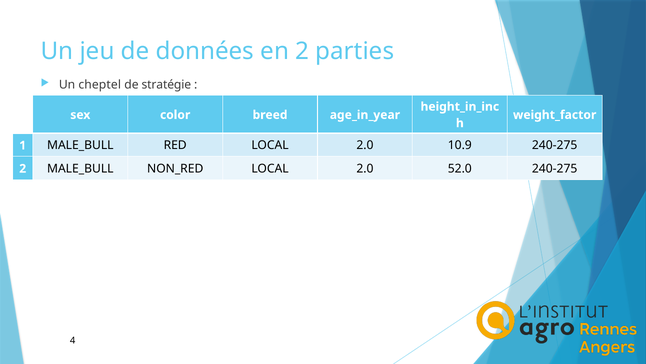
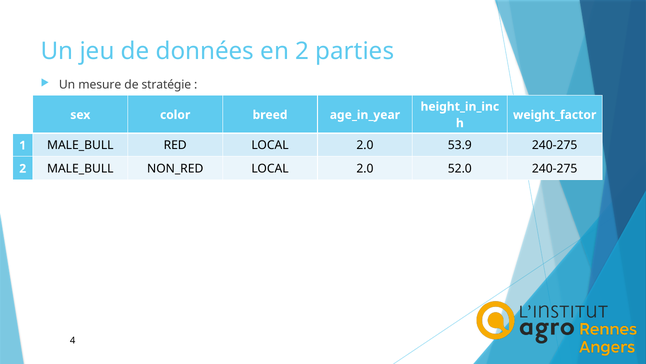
cheptel: cheptel -> mesure (100, 84)
10.9: 10.9 -> 53.9 (460, 145)
